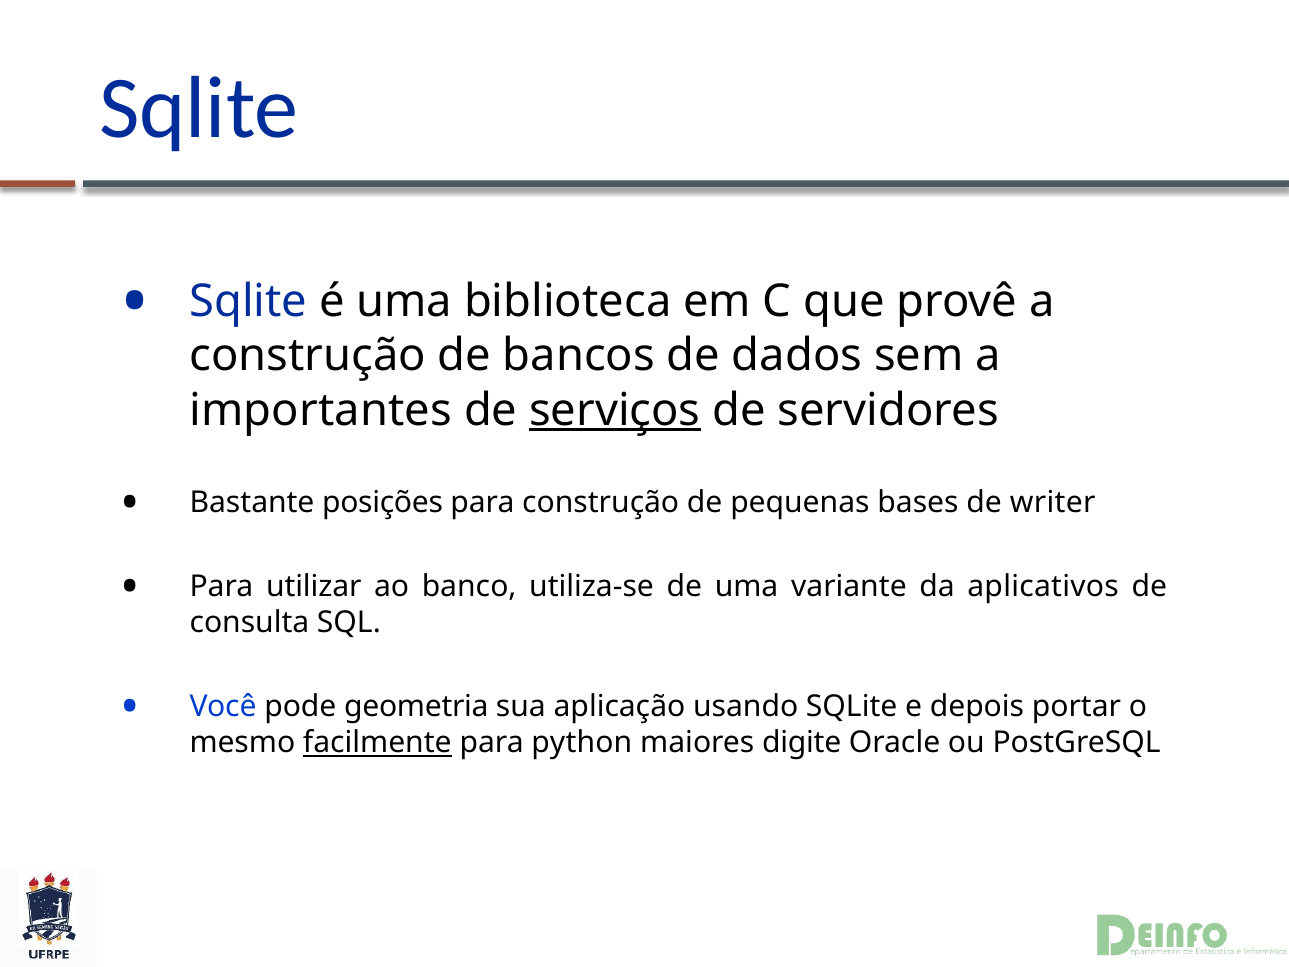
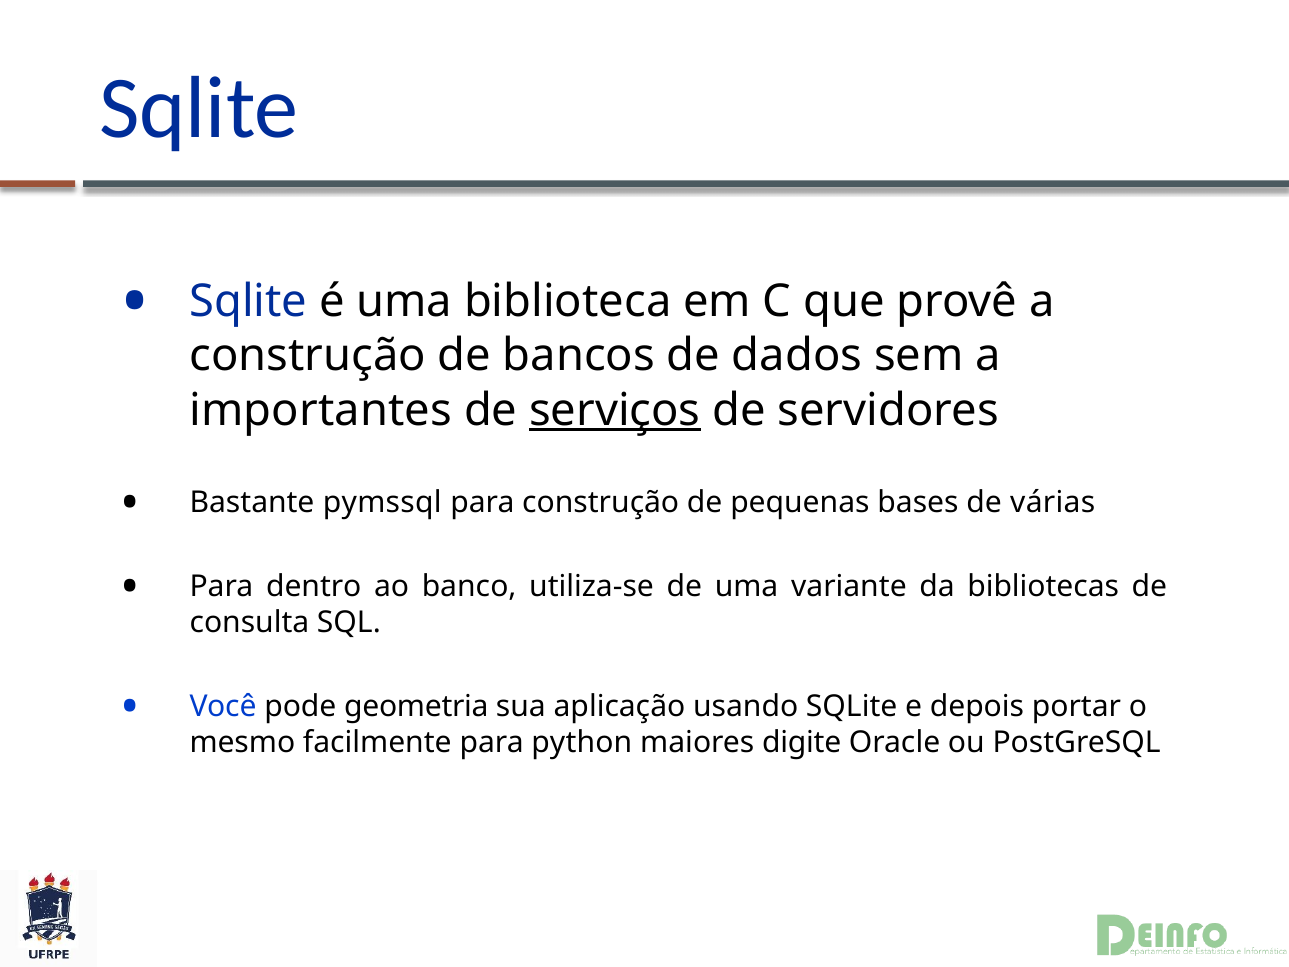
posições: posições -> pymssql (382, 502)
writer: writer -> várias (1053, 502)
utilizar: utilizar -> dentro (314, 586)
aplicativos: aplicativos -> bibliotecas (1043, 586)
facilmente underline: present -> none (377, 743)
